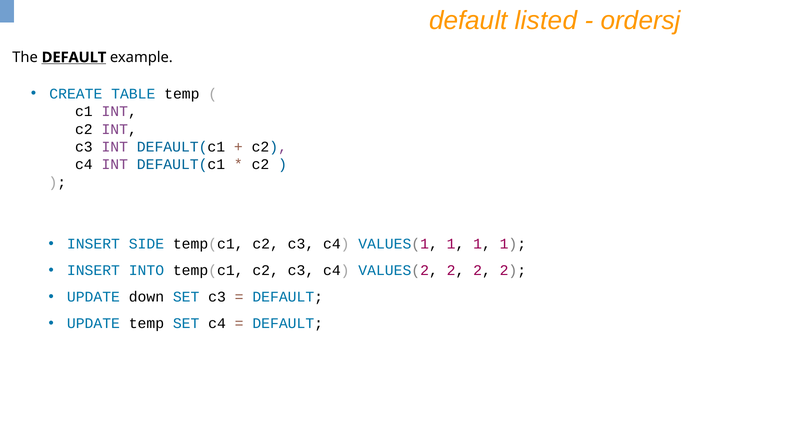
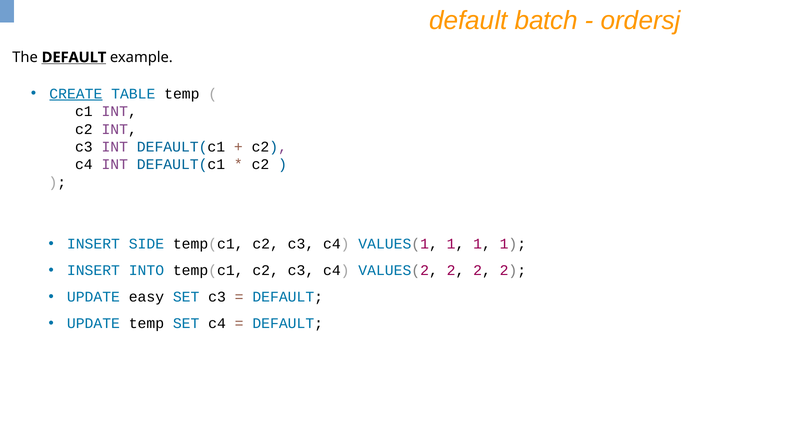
listed: listed -> batch (546, 20)
CREATE underline: none -> present (76, 94)
down: down -> easy (146, 297)
